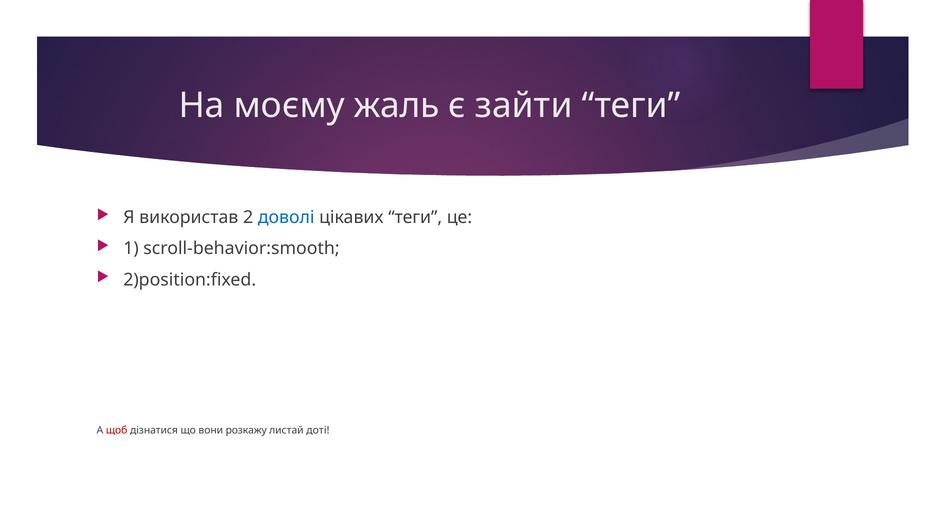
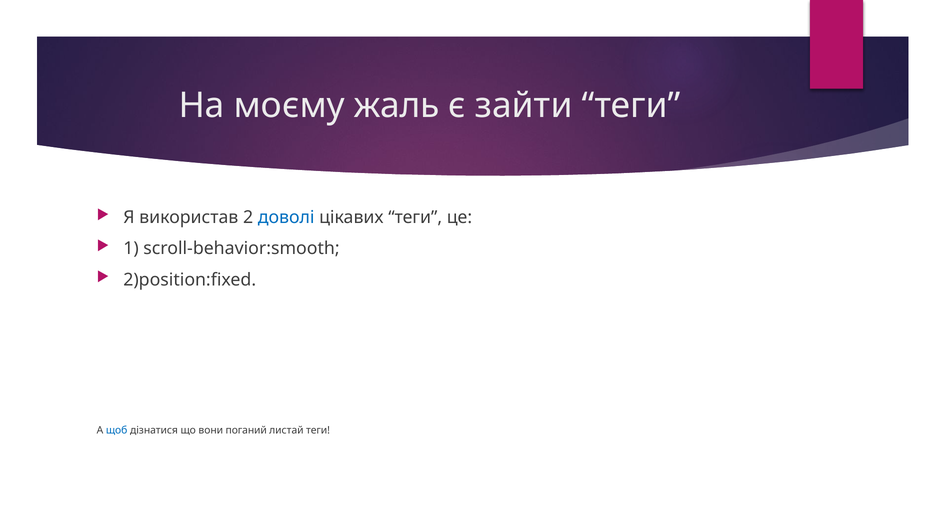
щоб colour: red -> blue (117, 430)
розкажу: розкажу -> поганий (246, 430)
листай доті: доті -> теги (318, 430)
